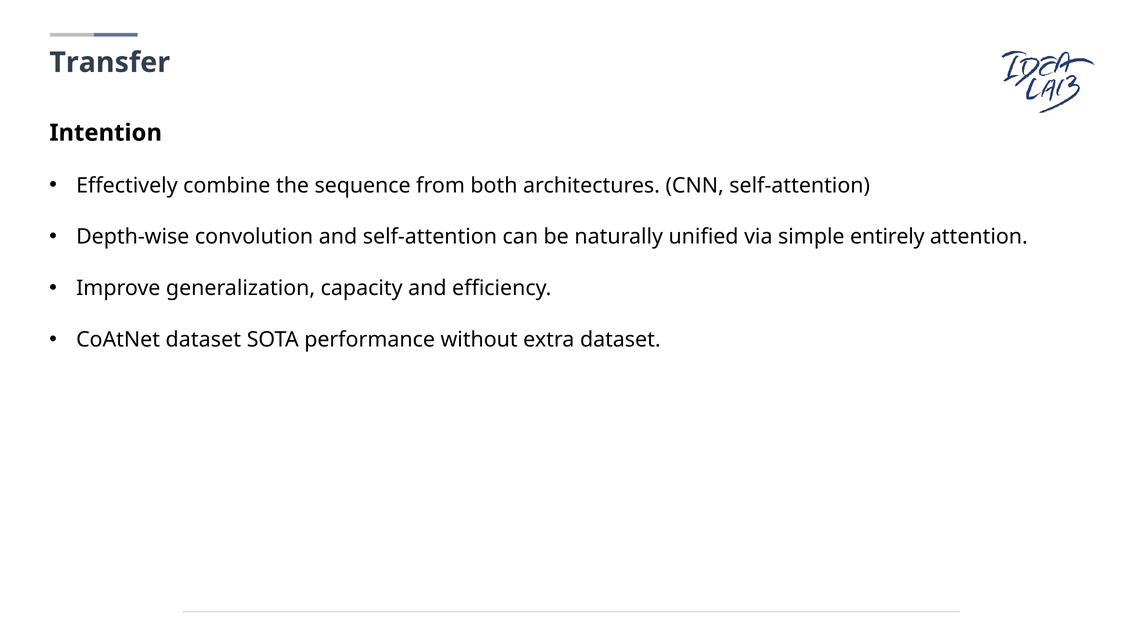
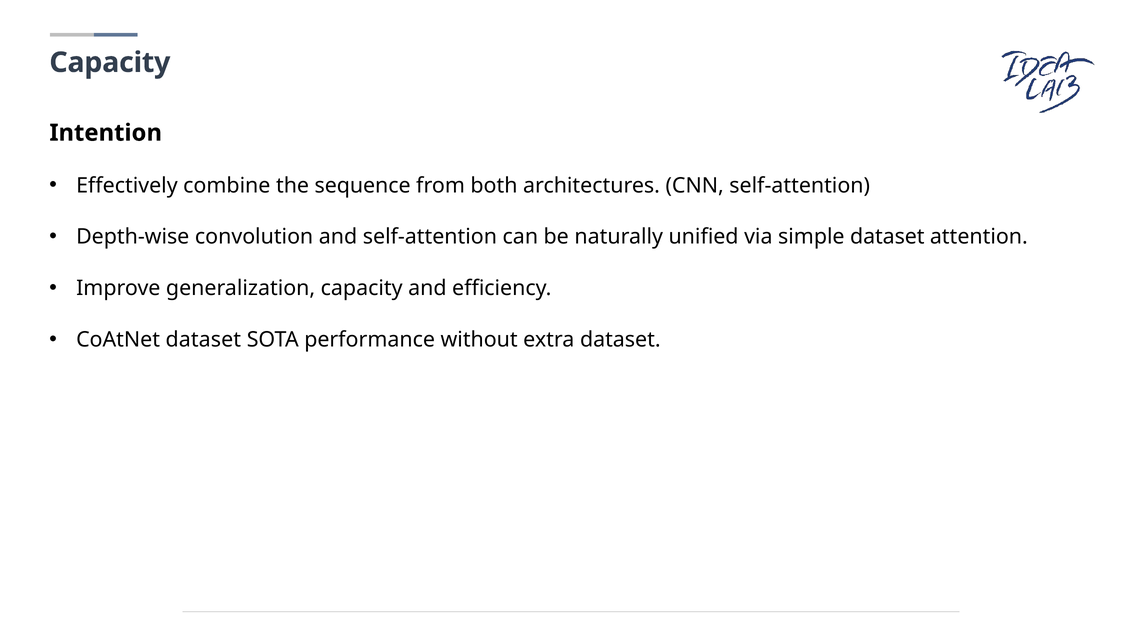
Transfer: Transfer -> Capacity (110, 63)
simple entirely: entirely -> dataset (887, 237)
